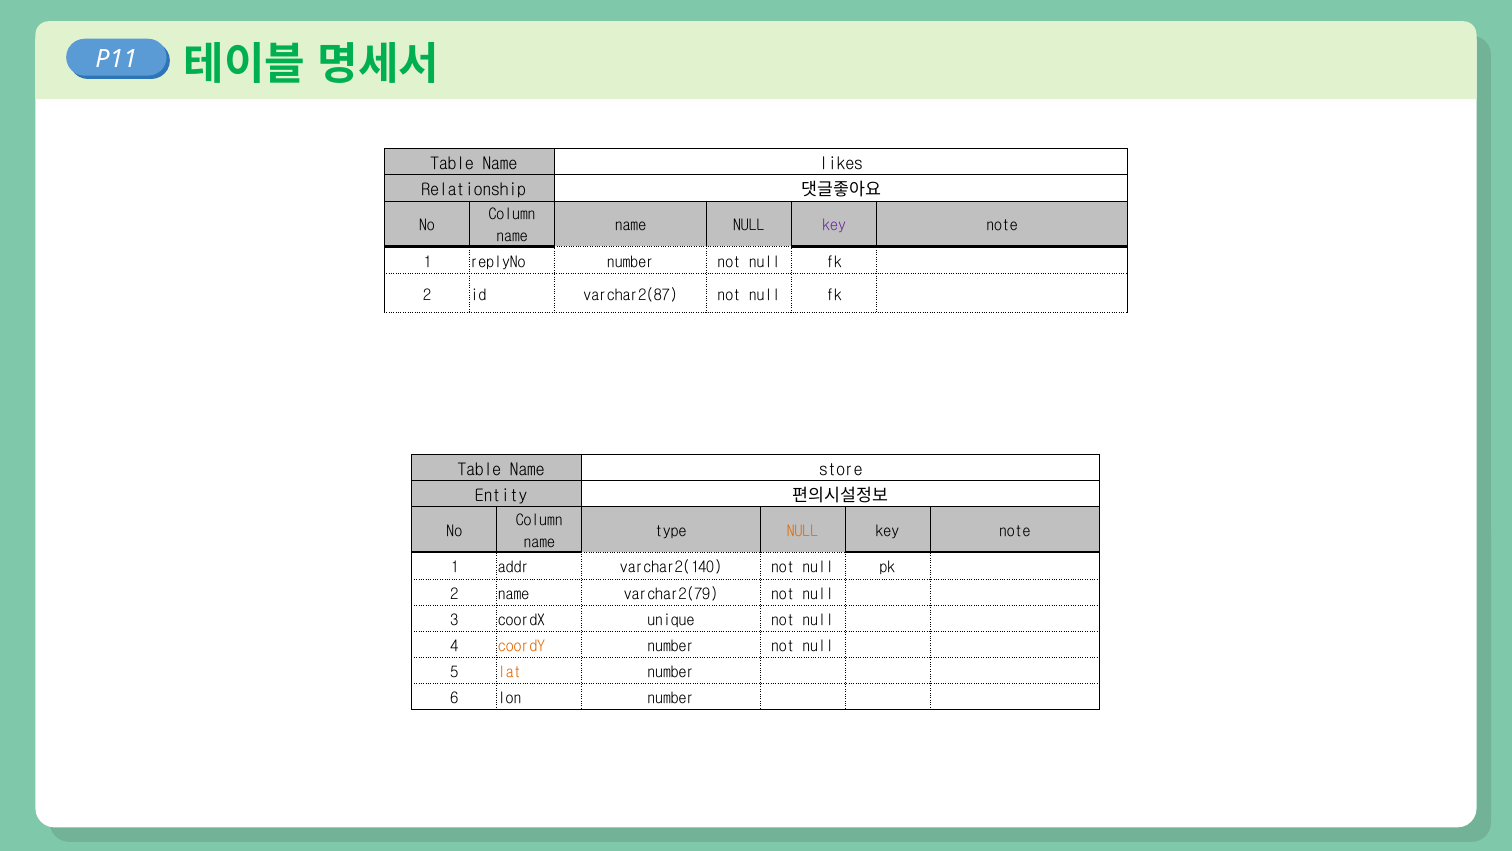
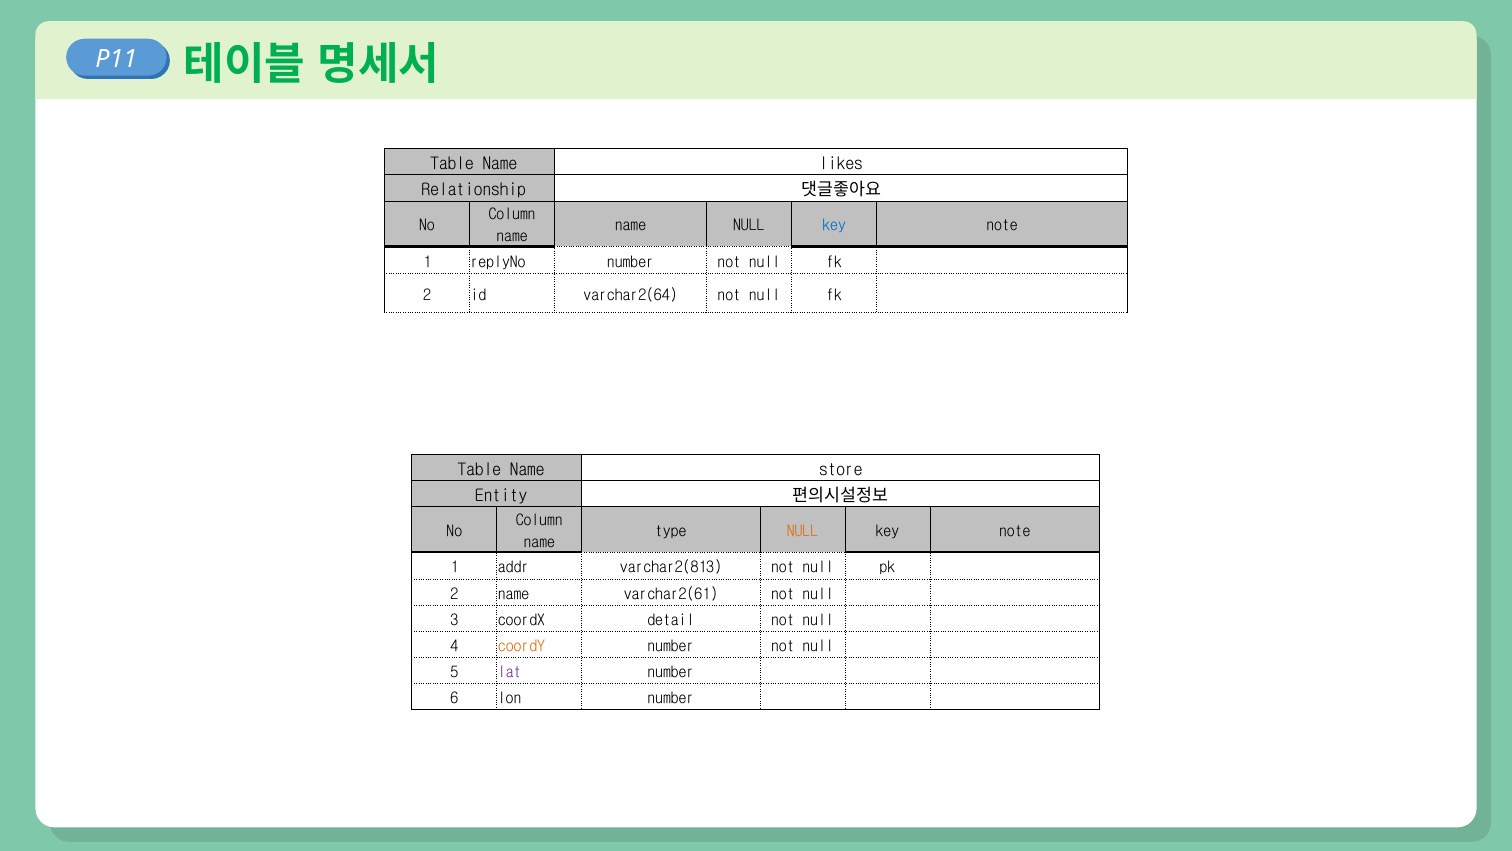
key colour: purple -> blue (834, 226)
varchar2(87: varchar2(87 -> varchar2(64 (631, 295)
varchar2(140: varchar2(140 -> varchar2(813 (671, 567)
varchar2(79: varchar2(79 -> varchar2(61 (671, 594)
unique: unique -> detail (671, 620)
lat colour: orange -> purple (510, 672)
